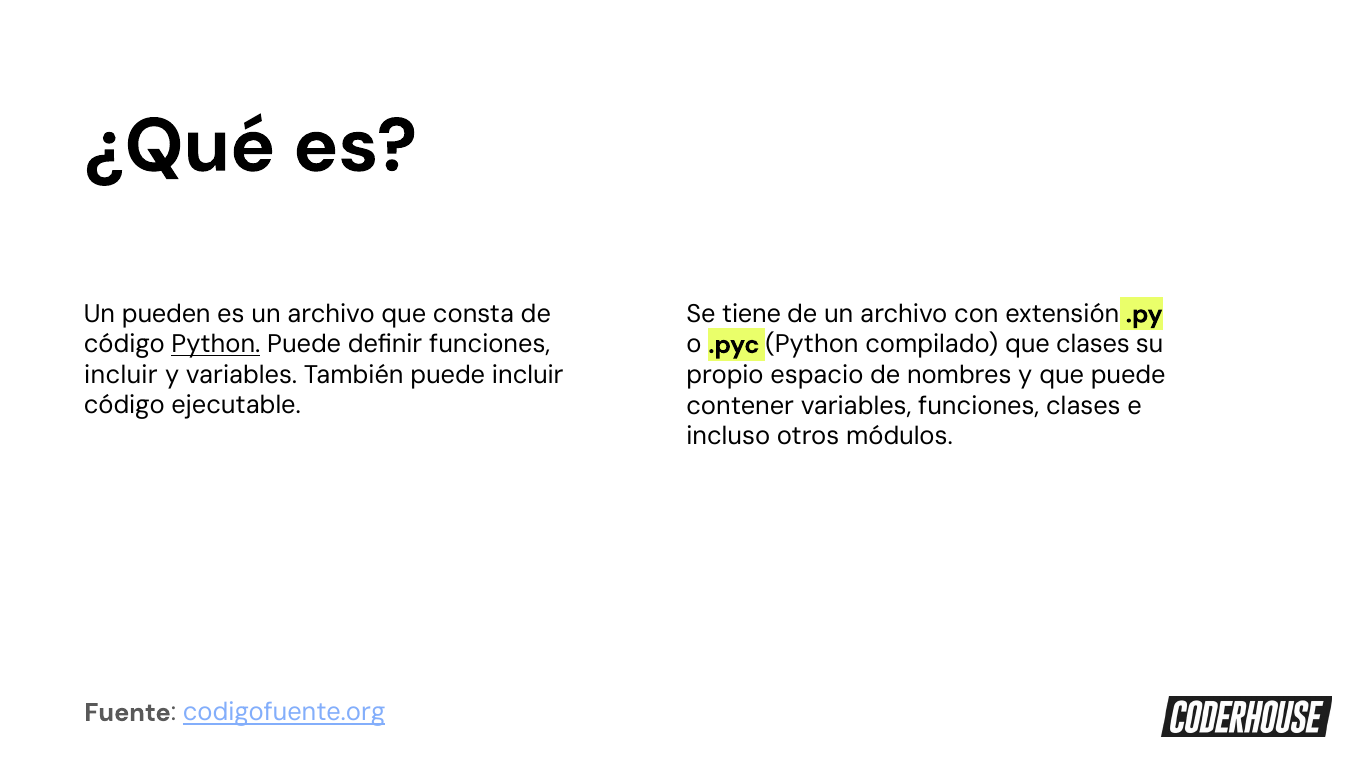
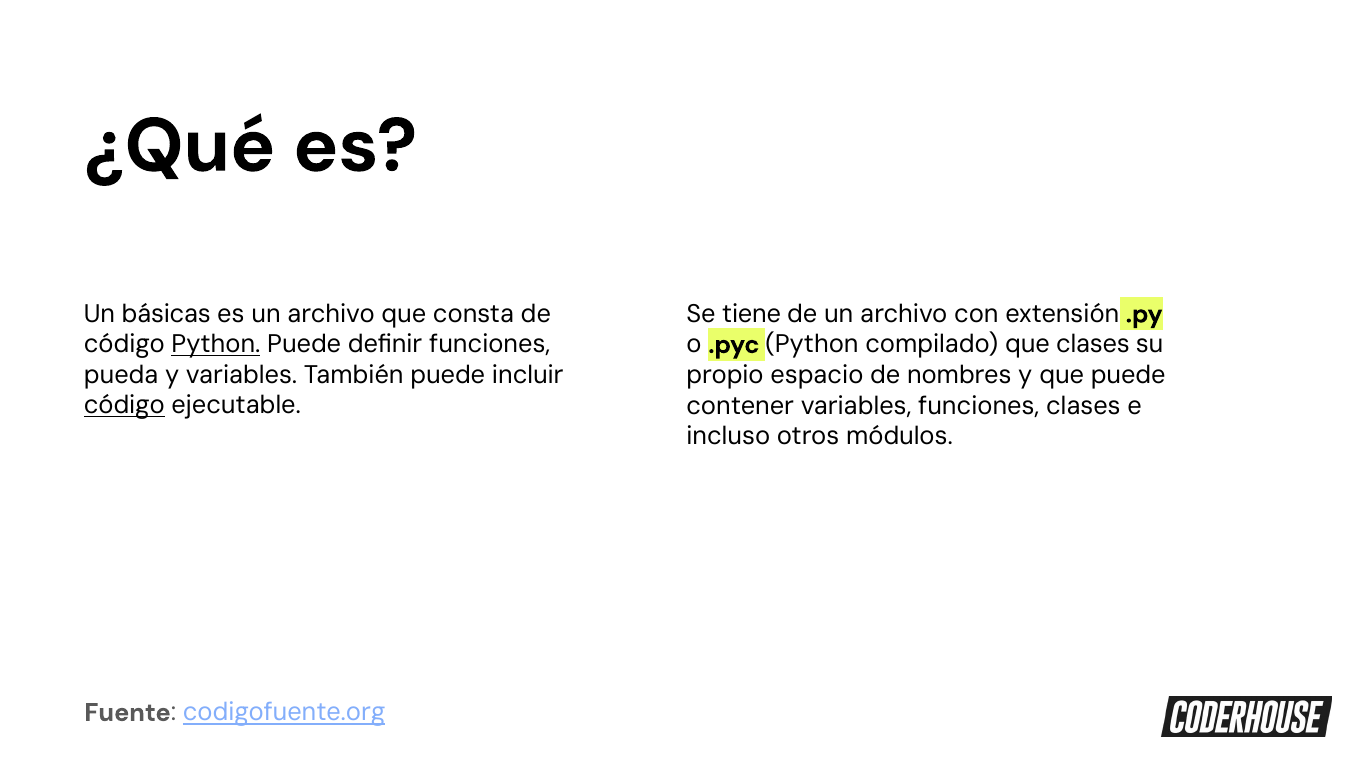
pueden: pueden -> básicas (166, 314)
incluir: incluir -> pueda (121, 375)
código underline: none -> present (124, 406)
